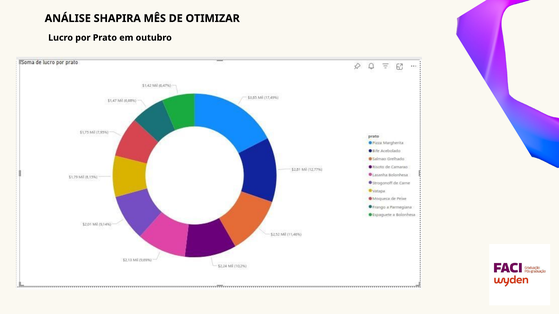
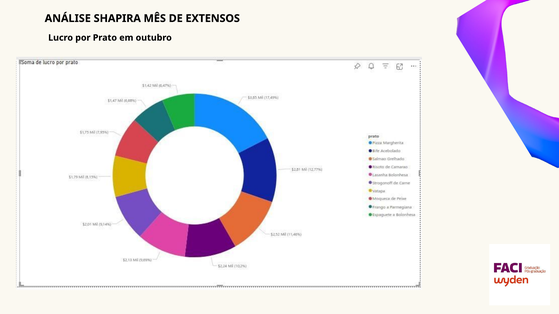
OTIMIZAR: OTIMIZAR -> EXTENSOS (213, 18)
